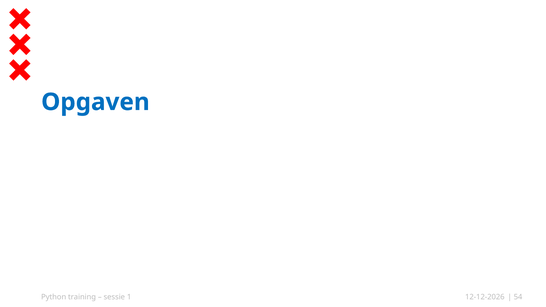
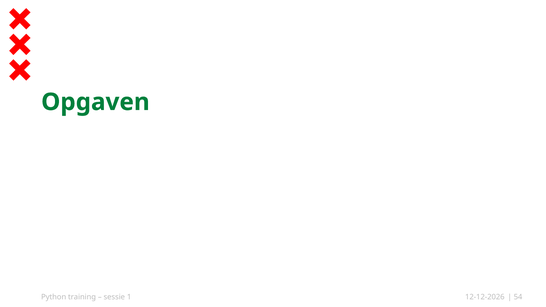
Opgaven colour: blue -> green (95, 102)
